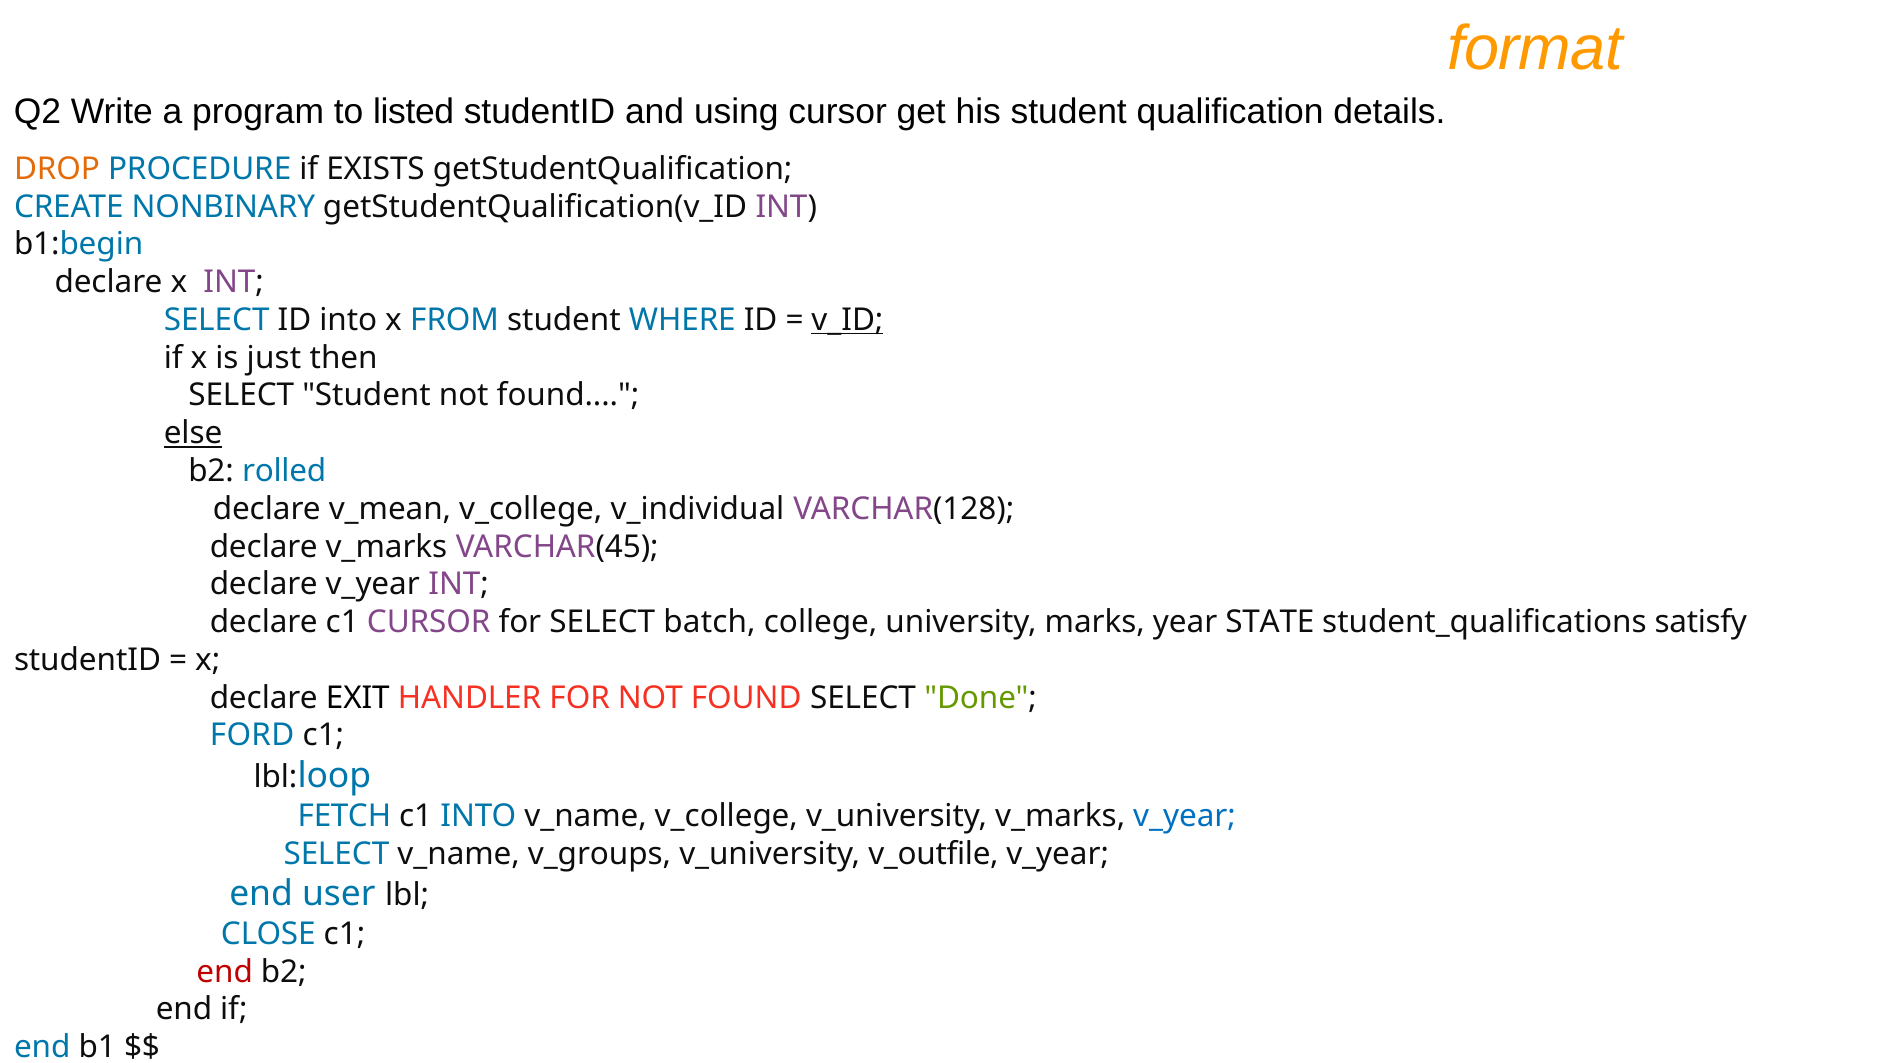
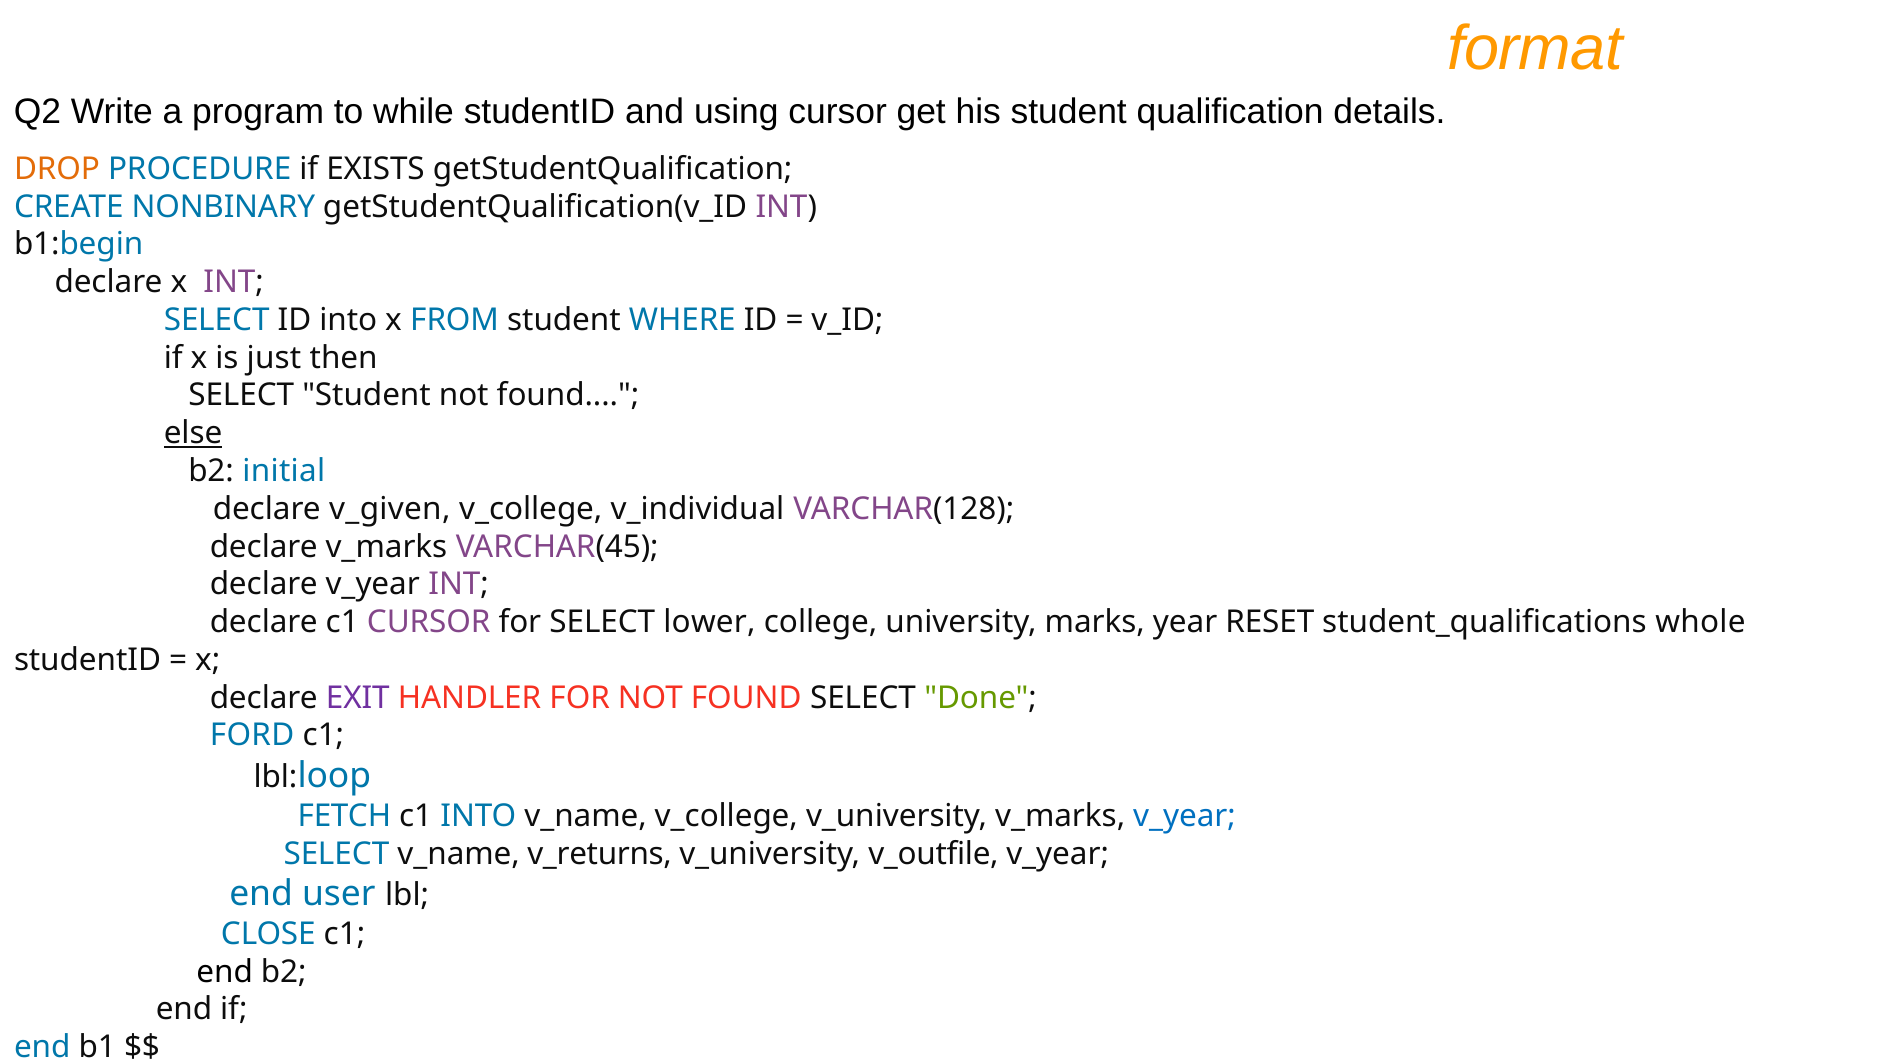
listed: listed -> while (414, 112)
v_ID underline: present -> none (847, 320)
rolled: rolled -> initial (284, 471)
v_mean: v_mean -> v_given (390, 509)
batch: batch -> lower (710, 622)
STATE: STATE -> RESET (1270, 622)
satisfy: satisfy -> whole (1701, 622)
EXIT colour: black -> purple (358, 698)
v_groups: v_groups -> v_returns (600, 854)
end colour: red -> black (225, 972)
